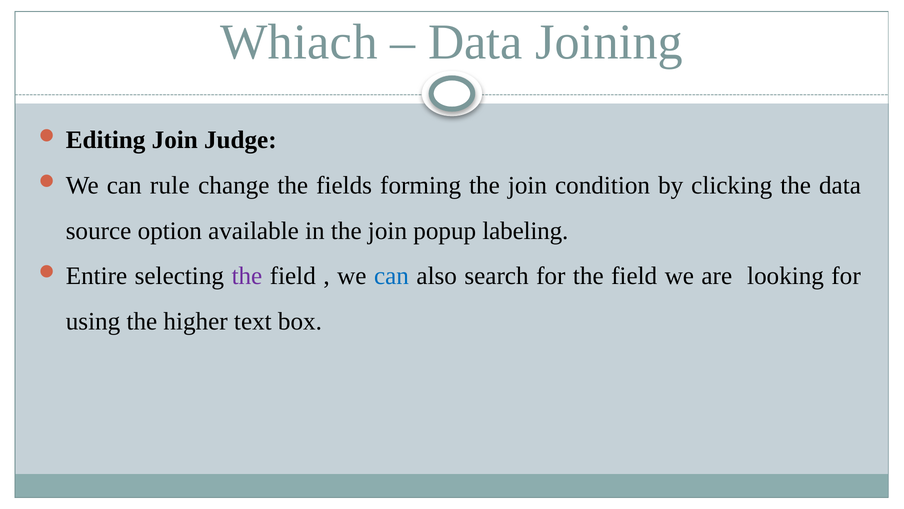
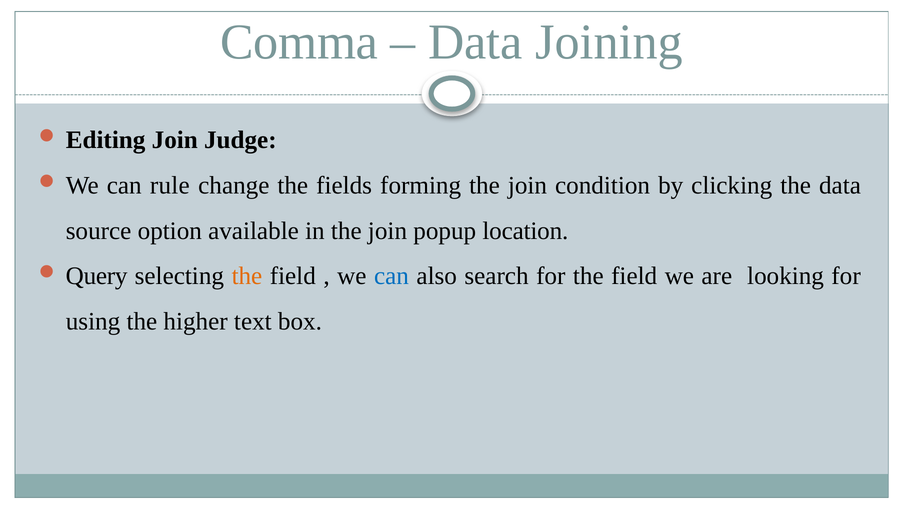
Whiach: Whiach -> Comma (299, 42)
labeling: labeling -> location (525, 231)
Entire: Entire -> Query (97, 276)
the colour: purple -> orange (247, 276)
